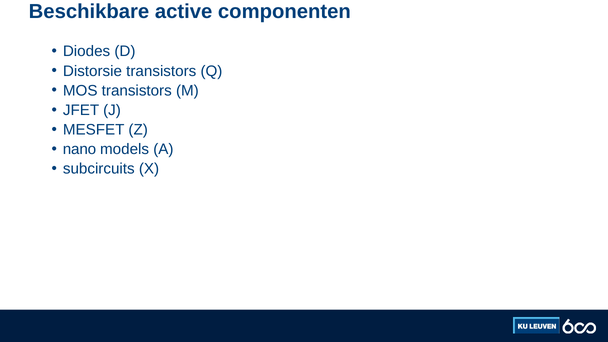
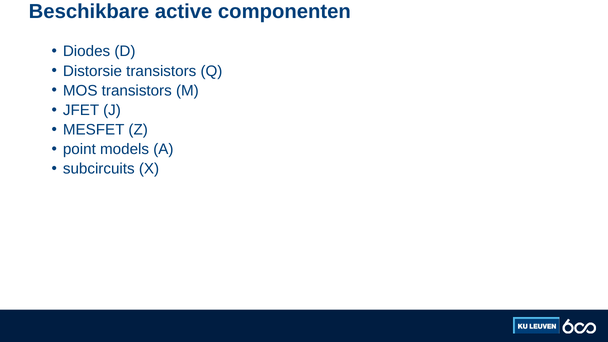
nano: nano -> point (79, 149)
